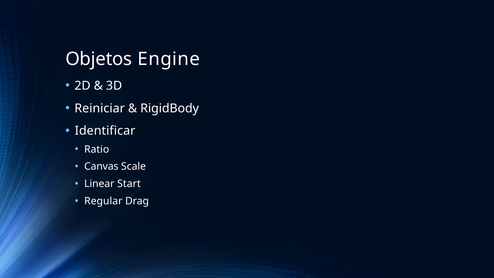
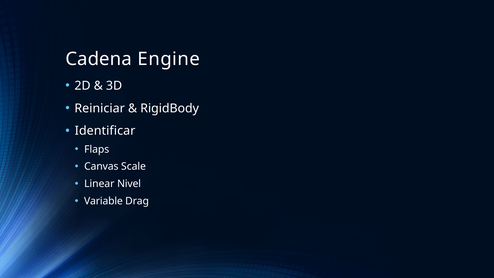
Objetos: Objetos -> Cadena (99, 59)
Ratio: Ratio -> Flaps (97, 149)
Start: Start -> Nivel (129, 184)
Regular: Regular -> Variable (103, 201)
